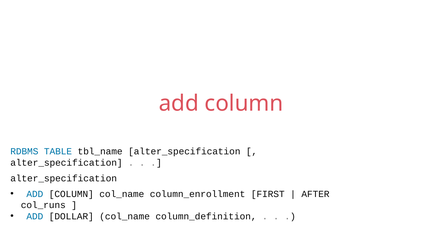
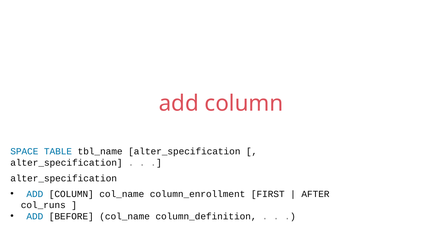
RDBMS: RDBMS -> SPACE (24, 151)
DOLLAR: DOLLAR -> BEFORE (71, 216)
